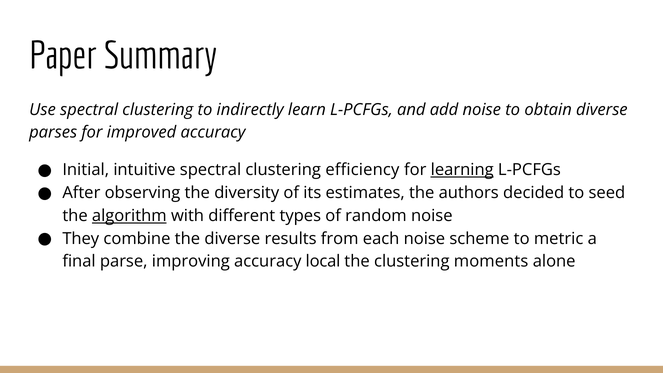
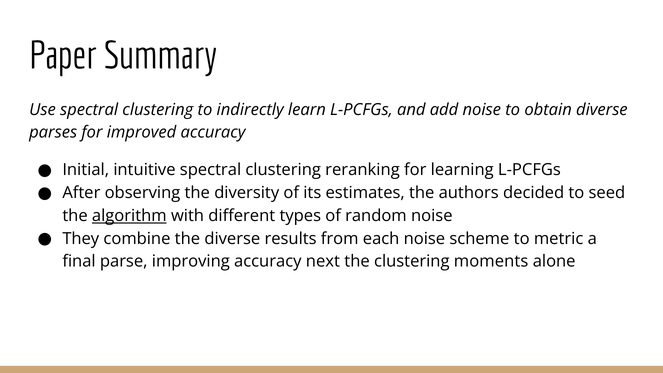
efficiency: efficiency -> reranking (362, 170)
learning underline: present -> none (462, 170)
local: local -> next (323, 261)
